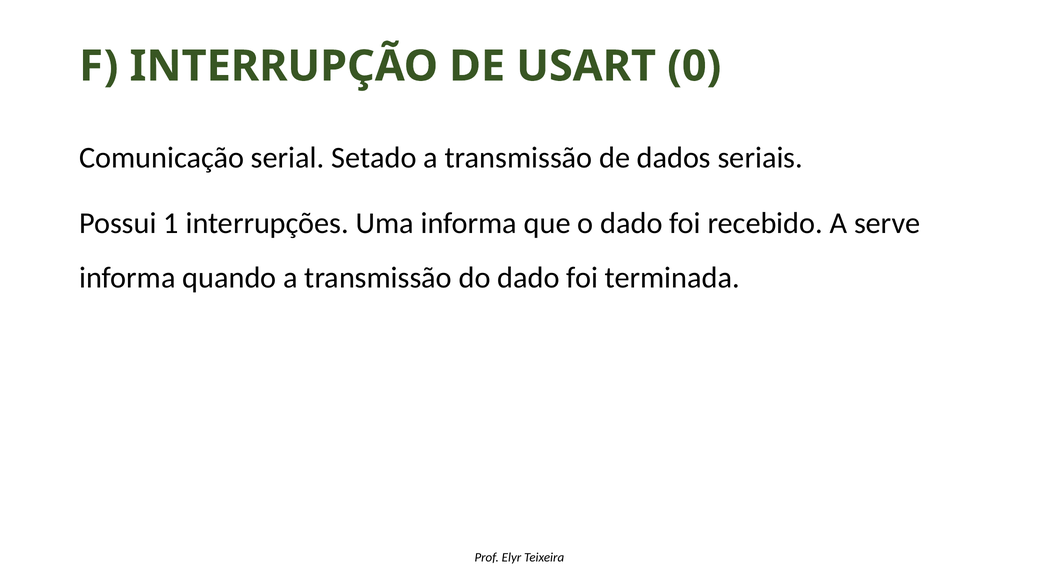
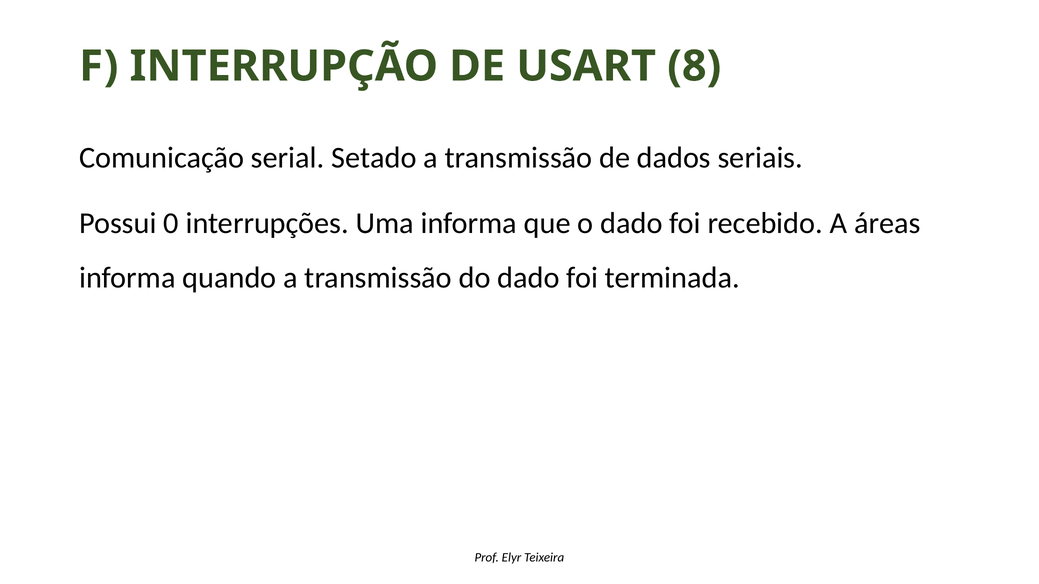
0: 0 -> 8 (694, 66)
1: 1 -> 0 (171, 223)
serve: serve -> áreas (887, 223)
